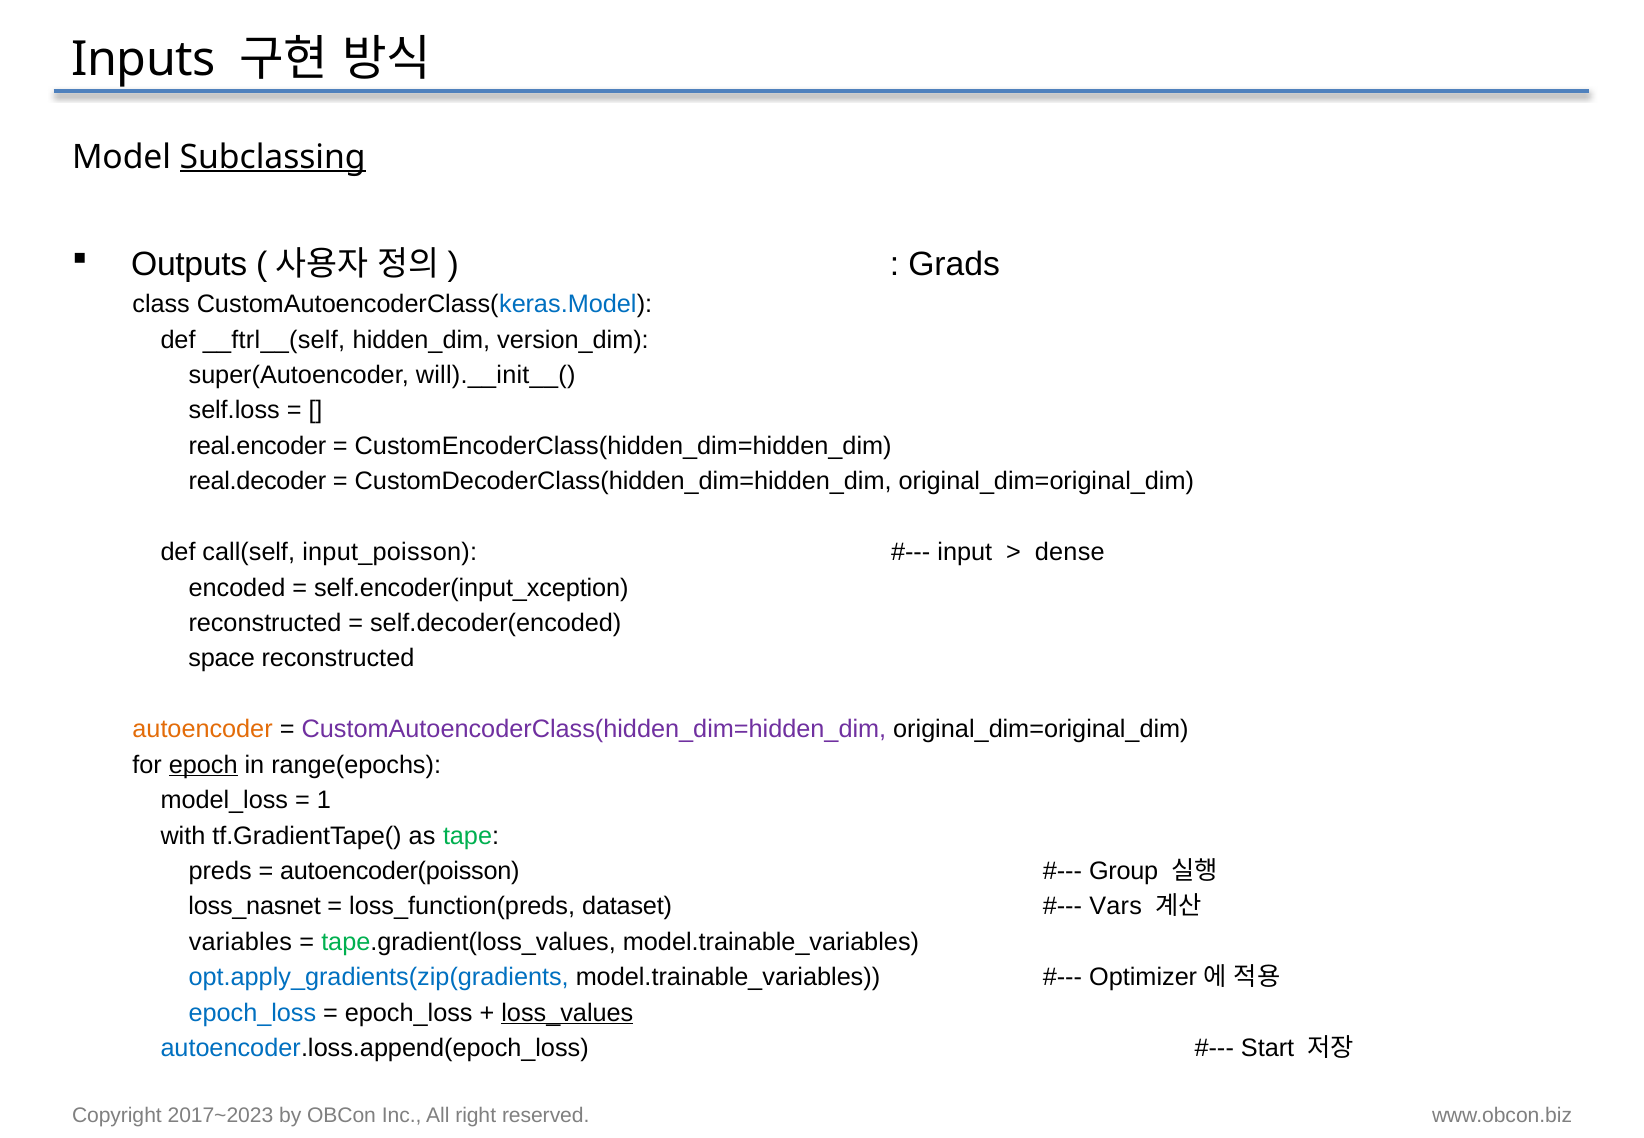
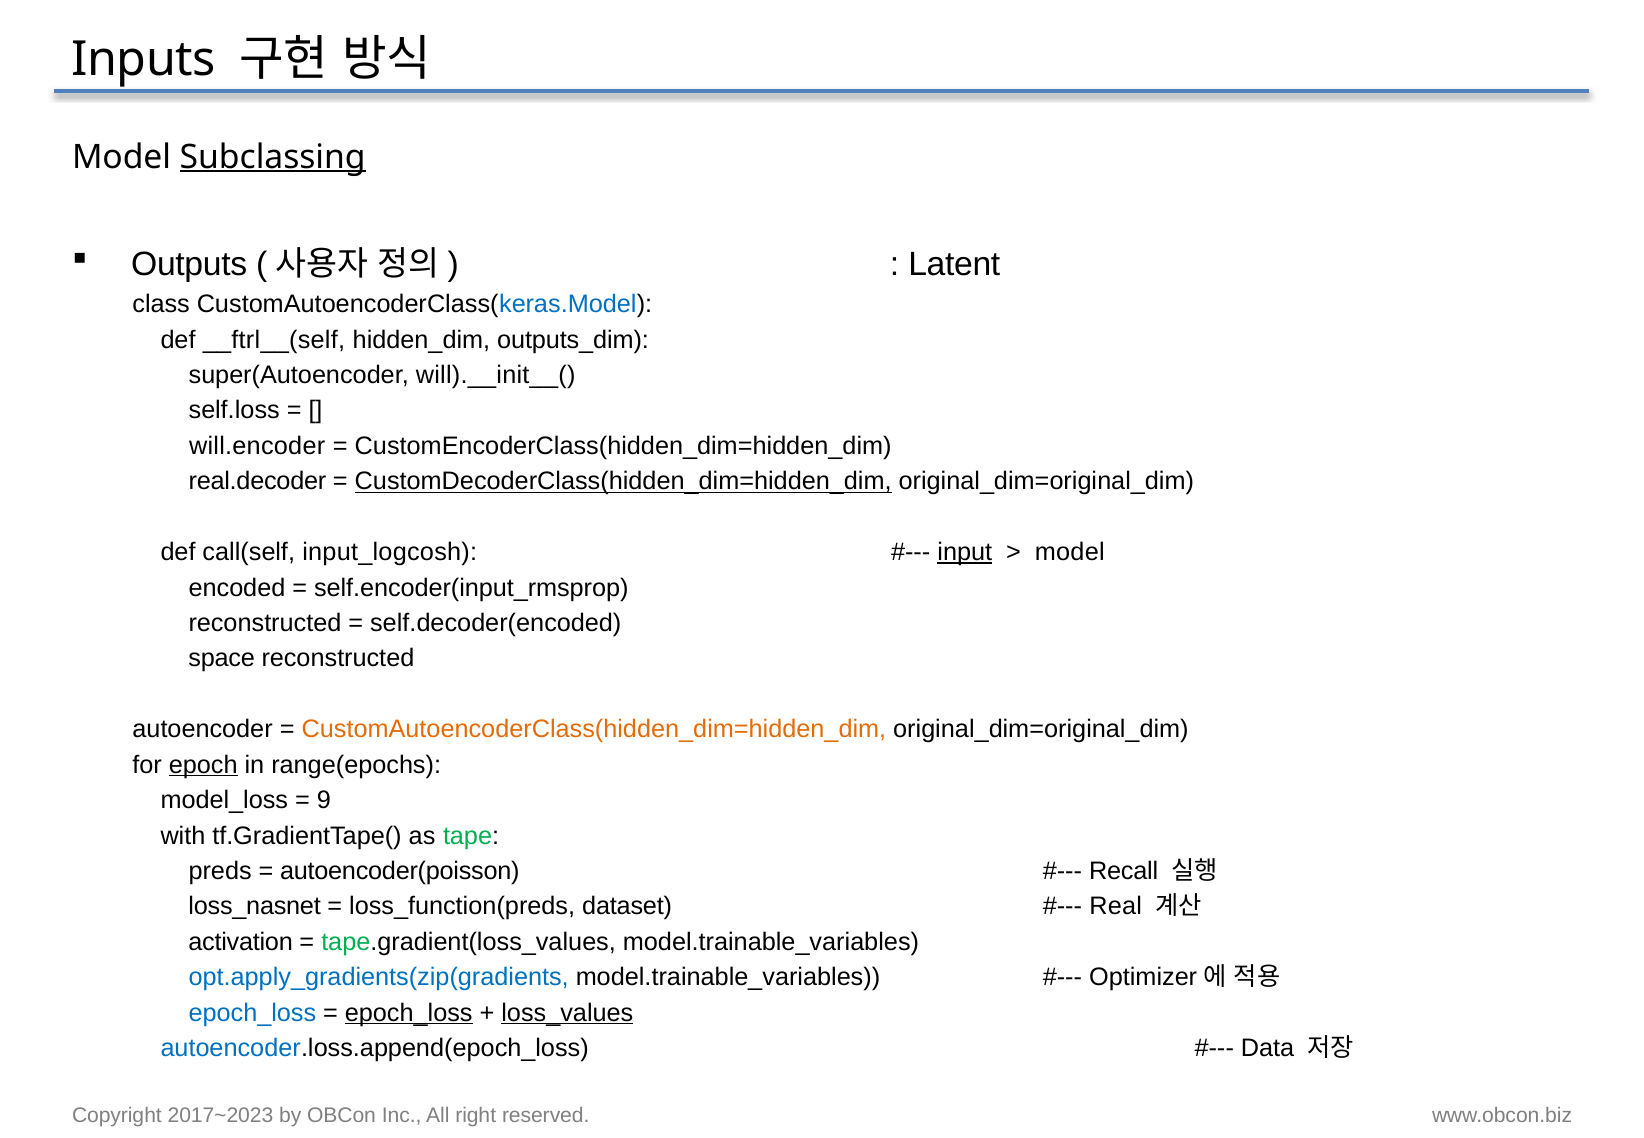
Grads: Grads -> Latent (954, 264)
version_dim: version_dim -> outputs_dim (573, 340)
real.encoder: real.encoder -> will.encoder (257, 446)
CustomDecoderClass(hidden_dim=hidden_dim underline: none -> present (623, 482)
input_poisson: input_poisson -> input_logcosh (390, 552)
input underline: none -> present (965, 552)
dense: dense -> model (1070, 552)
self.encoder(input_xception: self.encoder(input_xception -> self.encoder(input_rmsprop (471, 588)
autoencoder colour: orange -> black (203, 730)
CustomAutoencoderClass(hidden_dim=hidden_dim colour: purple -> orange (594, 730)
1: 1 -> 9 (324, 800)
Group: Group -> Recall (1124, 871)
Vars: Vars -> Real (1116, 907)
variables: variables -> activation (241, 942)
epoch_loss underline: none -> present (409, 1013)
Start: Start -> Data (1268, 1048)
